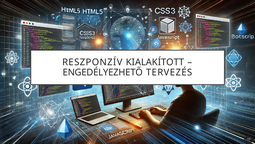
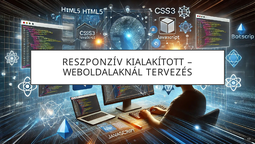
ENGEDÉLYEZHETŐ: ENGEDÉLYEZHETŐ -> WEBOLDALAKNÁL (103, 72)
